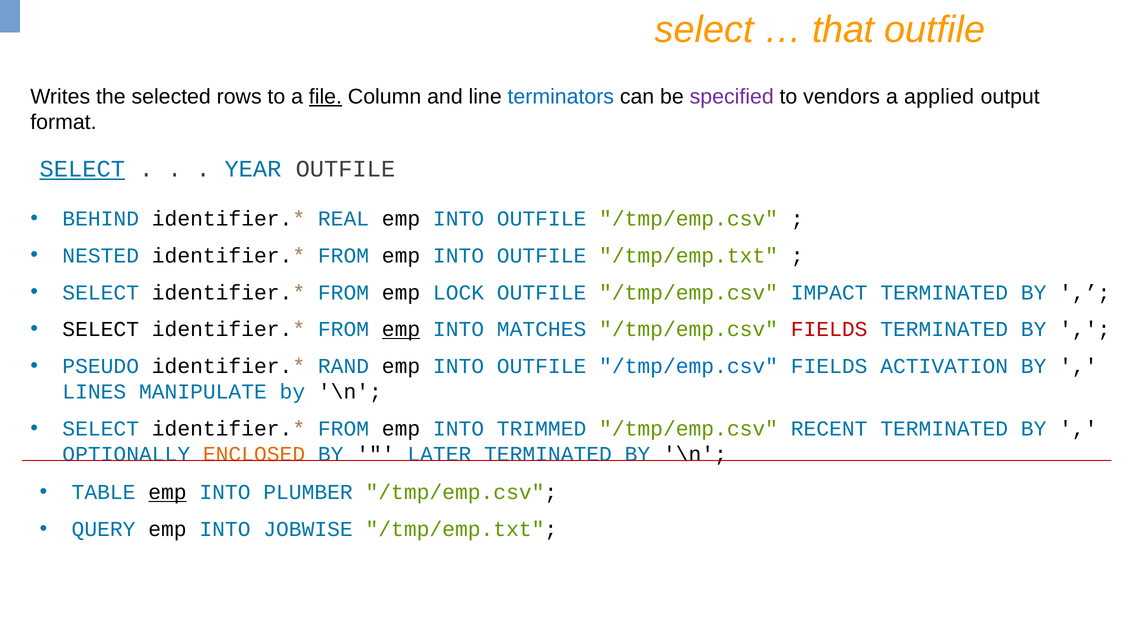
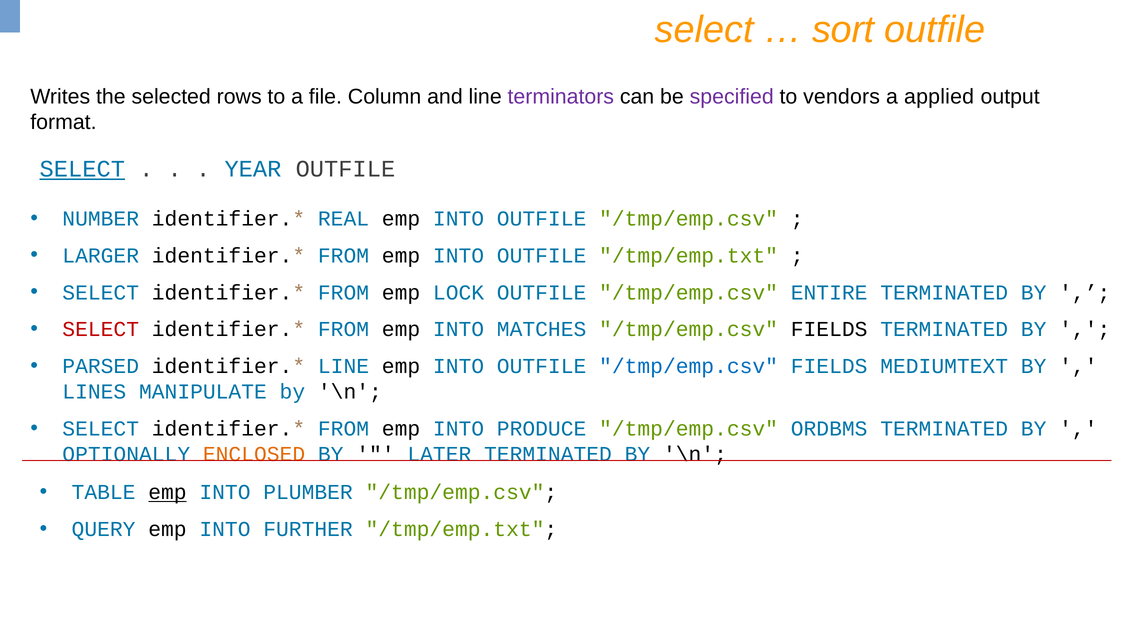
that: that -> sort (843, 30)
file underline: present -> none (325, 97)
terminators colour: blue -> purple (561, 97)
BEHIND: BEHIND -> NUMBER (101, 219)
NESTED: NESTED -> LARGER (101, 256)
IMPACT: IMPACT -> ENTIRE (829, 292)
SELECT colour: black -> red (101, 329)
emp underline: present -> none (401, 329)
FIELDS colour: red -> black (829, 329)
PSEUDO: PSEUDO -> PARSED (101, 366)
RAND: RAND -> LINE (344, 366)
ACTIVATION: ACTIVATION -> MEDIUMTEXT (944, 366)
TRIMMED: TRIMMED -> PRODUCE (542, 429)
RECENT: RECENT -> ORDBMS (829, 429)
JOBWISE: JOBWISE -> FURTHER (308, 529)
